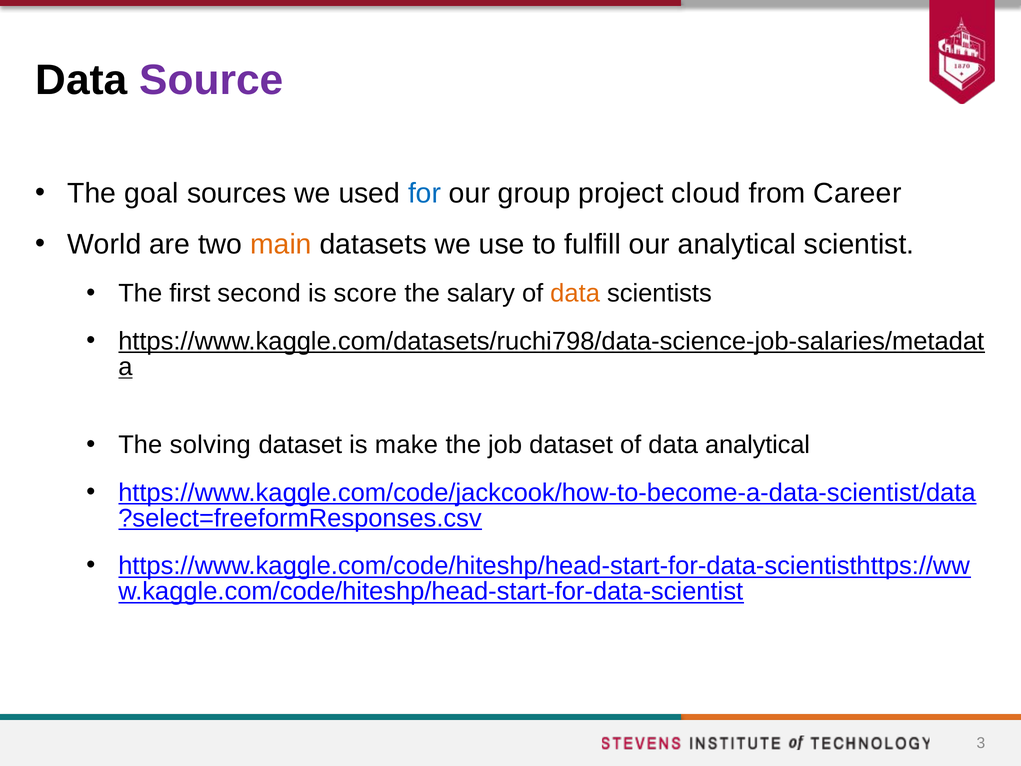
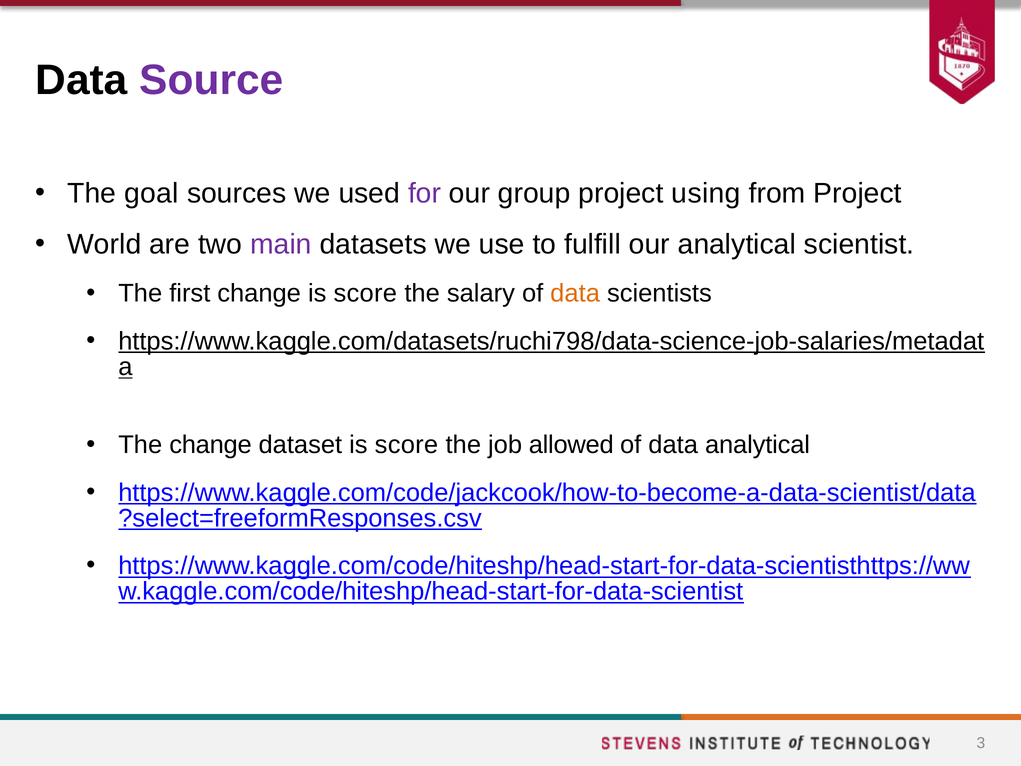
for colour: blue -> purple (425, 193)
cloud: cloud -> using (706, 193)
from Career: Career -> Project (858, 193)
main colour: orange -> purple (281, 244)
first second: second -> change (259, 293)
The solving: solving -> change (210, 445)
dataset is make: make -> score (406, 445)
job dataset: dataset -> allowed (571, 445)
